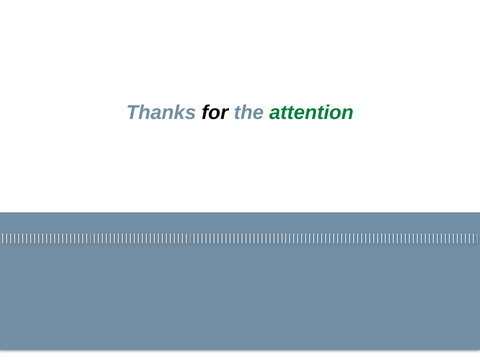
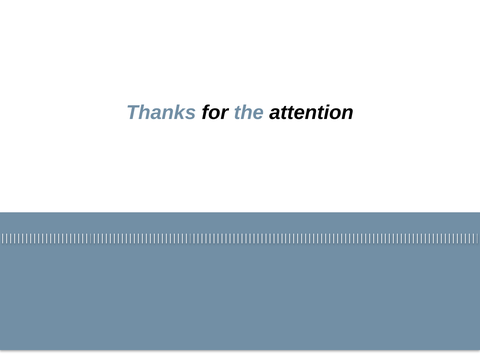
attention colour: green -> black (311, 112)
